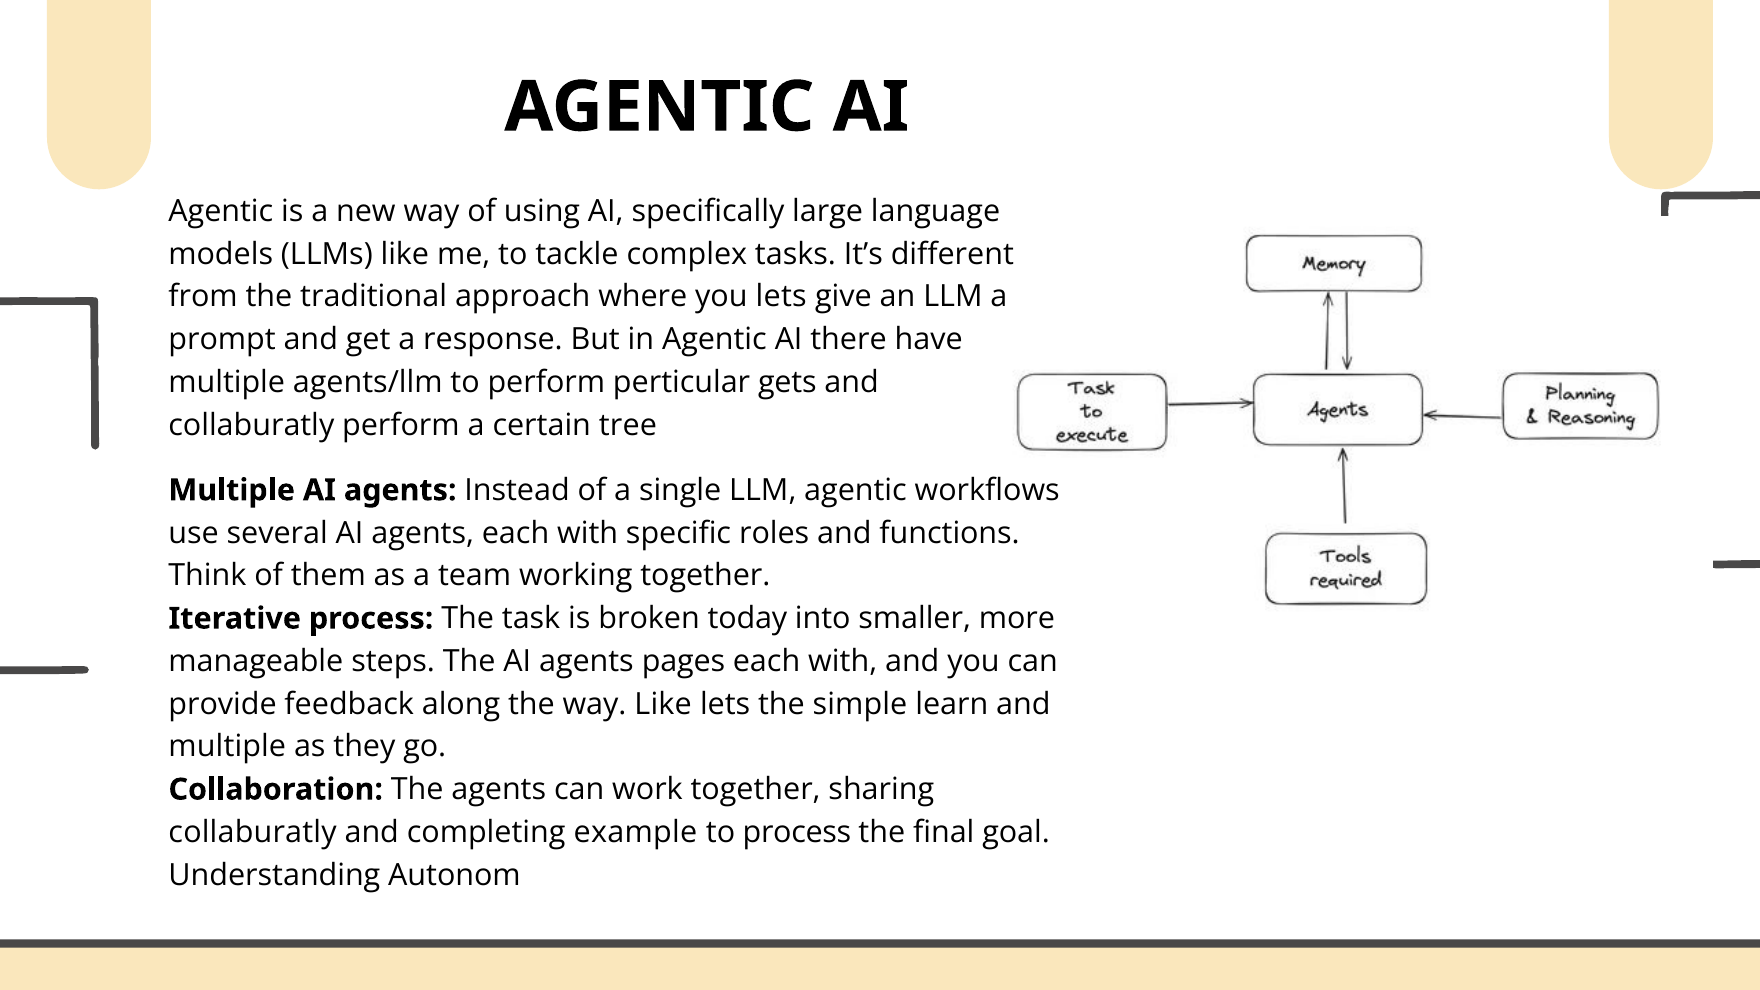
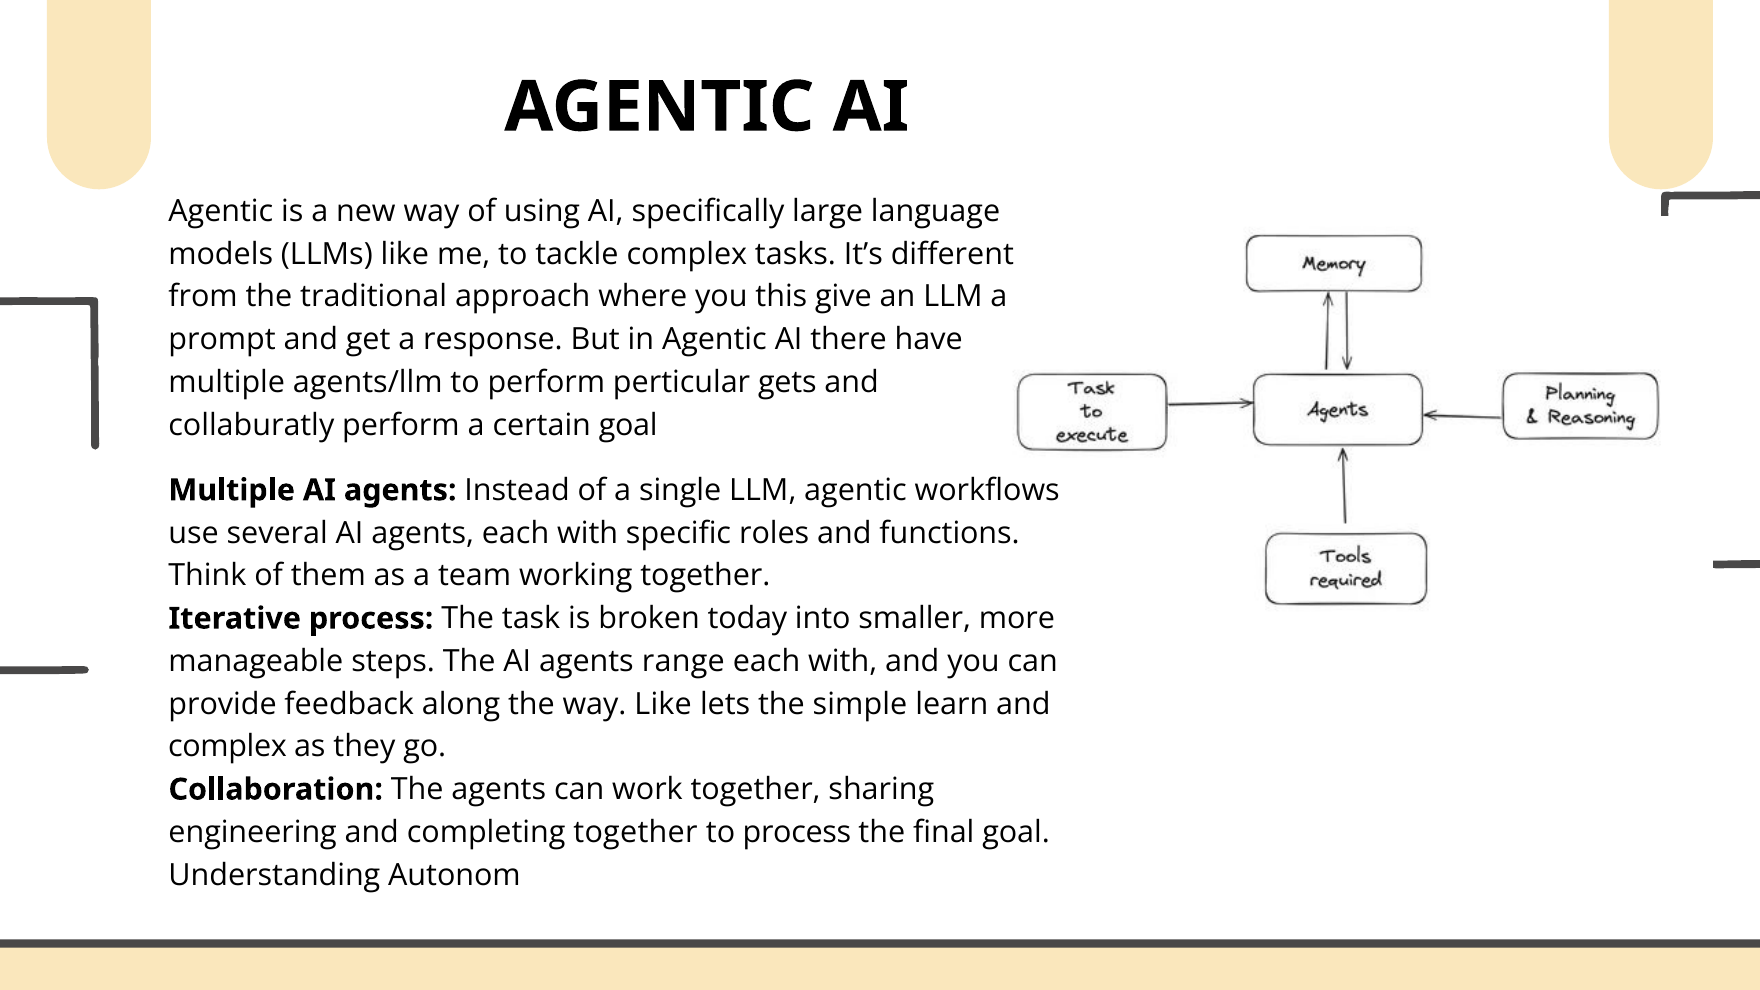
you lets: lets -> this (781, 297)
certain tree: tree -> goal (628, 425)
pages: pages -> range (683, 661)
multiple: multiple -> complex (227, 747)
collaburatly: collaburatly -> engineering (253, 832)
completing example: example -> together (636, 832)
